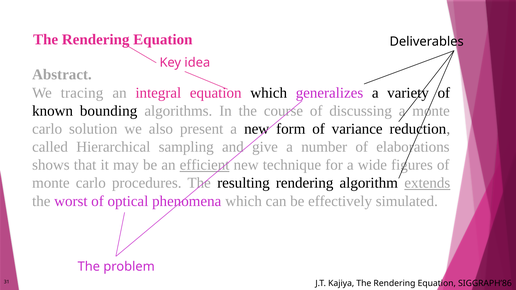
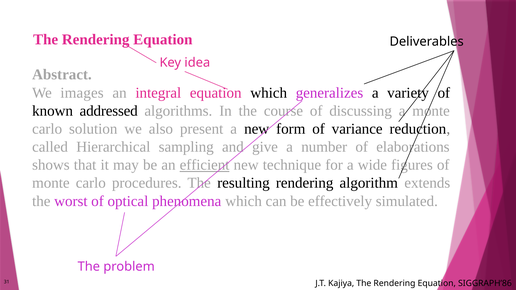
tracing: tracing -> images (82, 93)
bounding: bounding -> addressed (109, 111)
extends underline: present -> none (427, 183)
